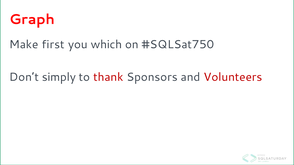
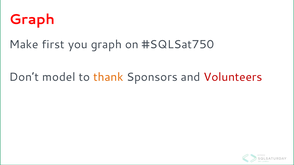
you which: which -> graph (106, 45)
simply: simply -> model (59, 77)
thank colour: red -> orange (108, 77)
